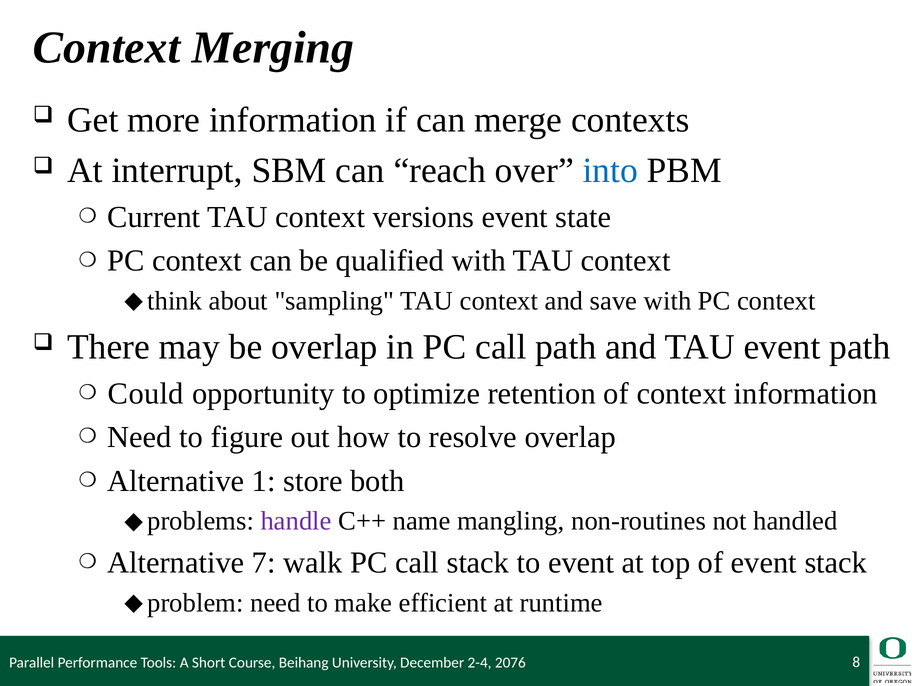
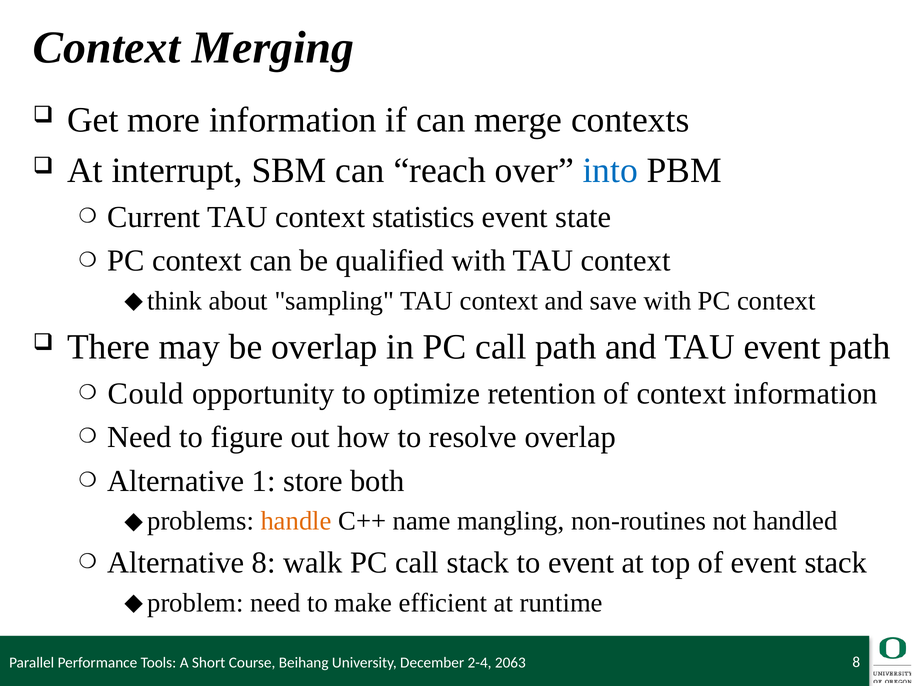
versions: versions -> statistics (424, 217)
handle colour: purple -> orange (296, 521)
Alternative 7: 7 -> 8 (264, 563)
2076: 2076 -> 2063 (510, 663)
